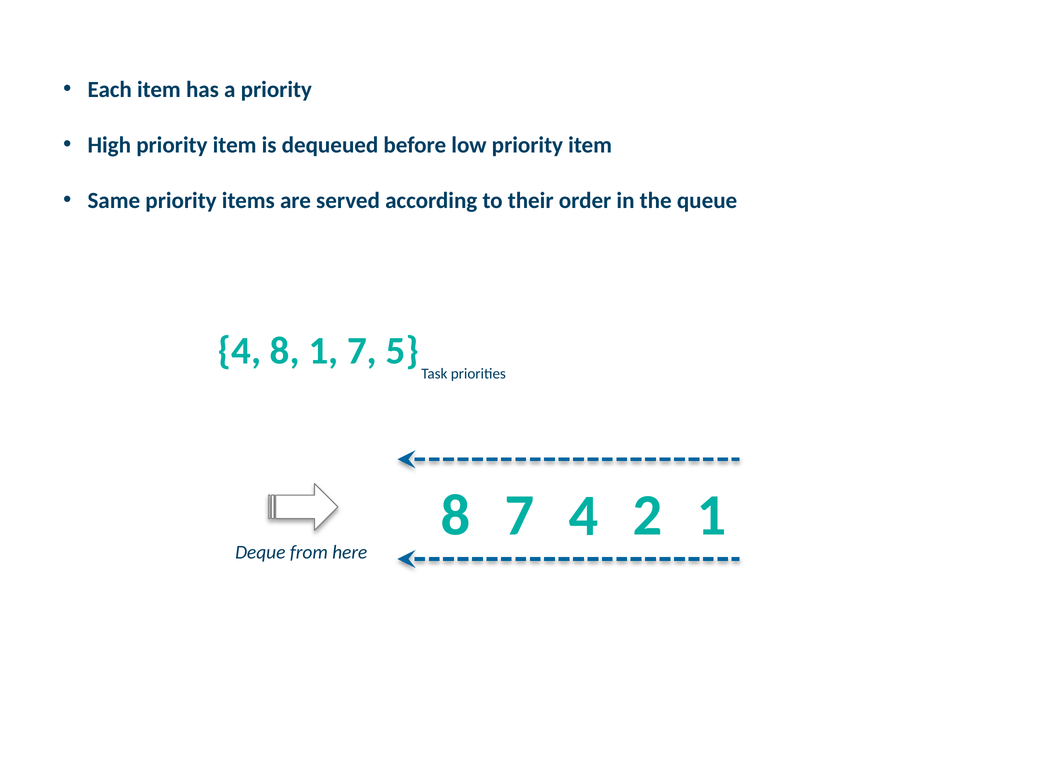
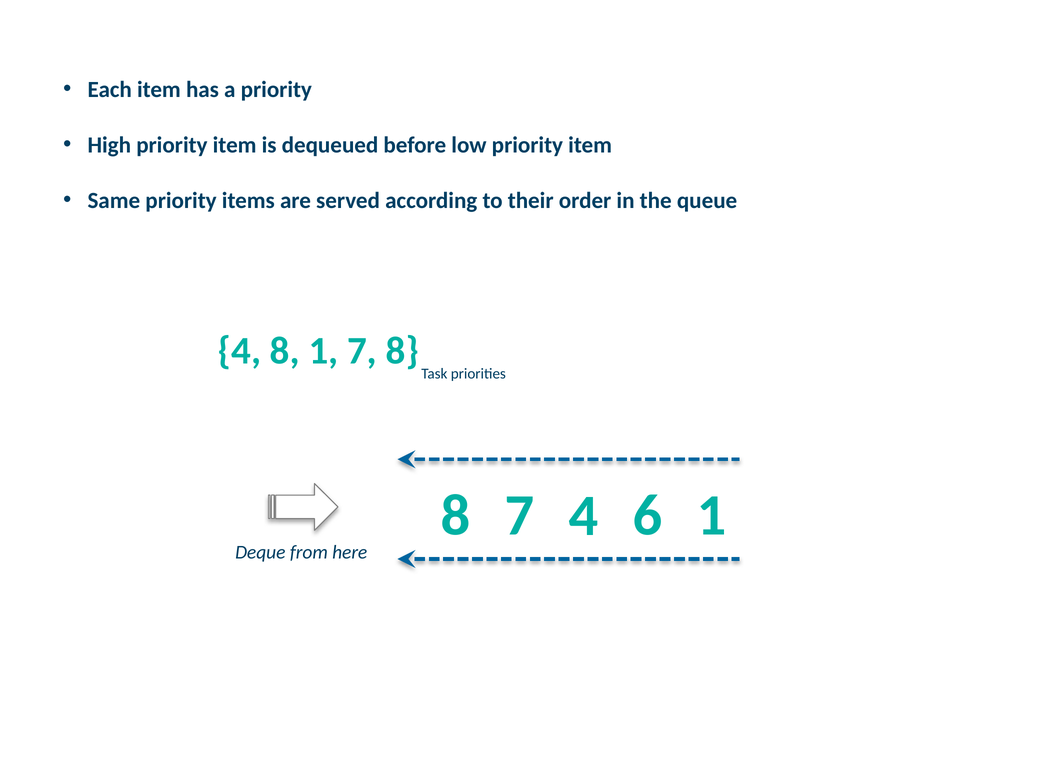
7 5: 5 -> 8 (402, 351)
2: 2 -> 6 (647, 515)
